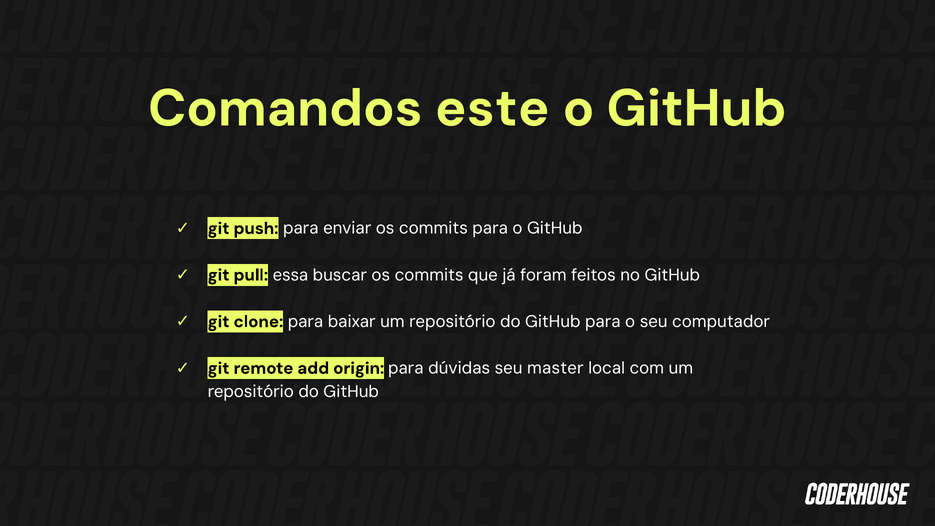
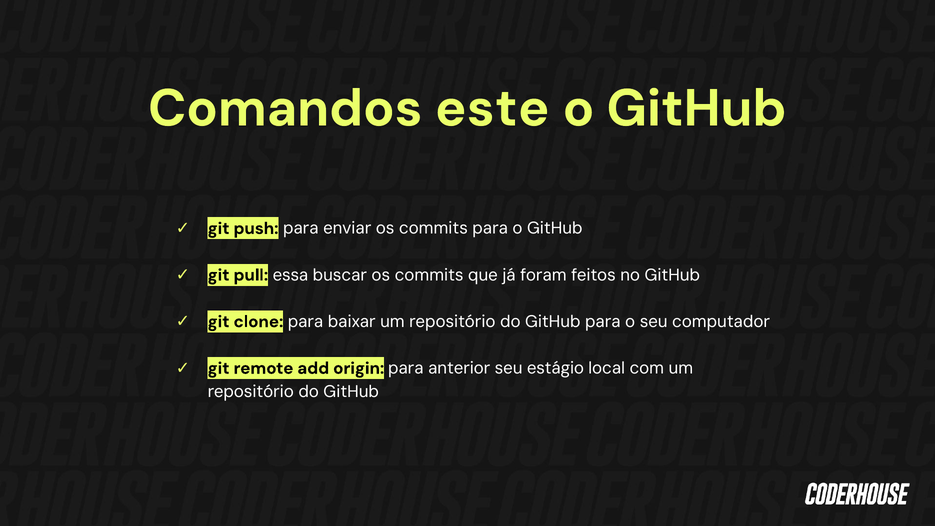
dúvidas: dúvidas -> anterior (459, 368)
master: master -> estágio (555, 368)
